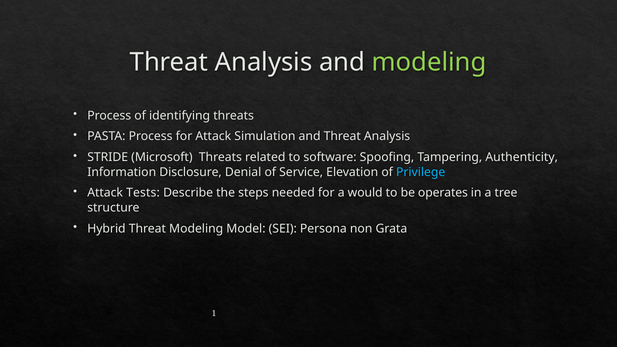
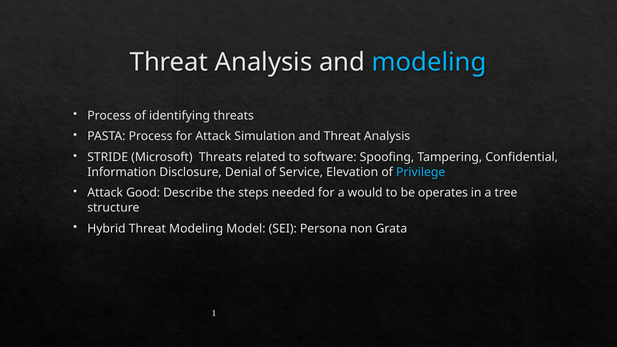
modeling colour: light green -> light blue (429, 62)
Authenticity: Authenticity -> Confidential (522, 157)
Tests: Tests -> Good (143, 193)
